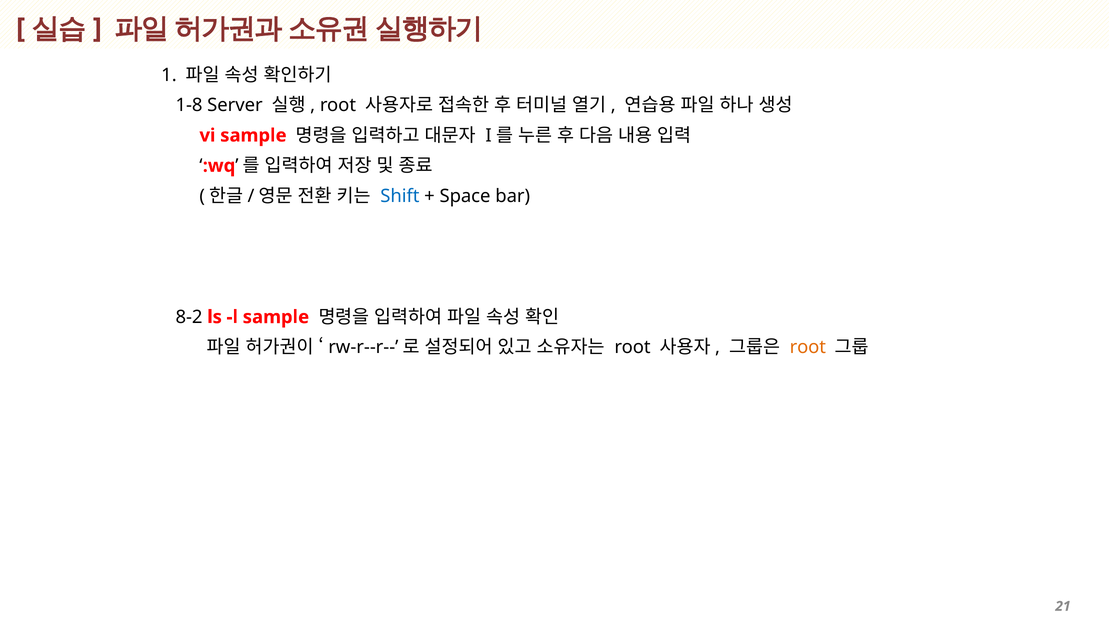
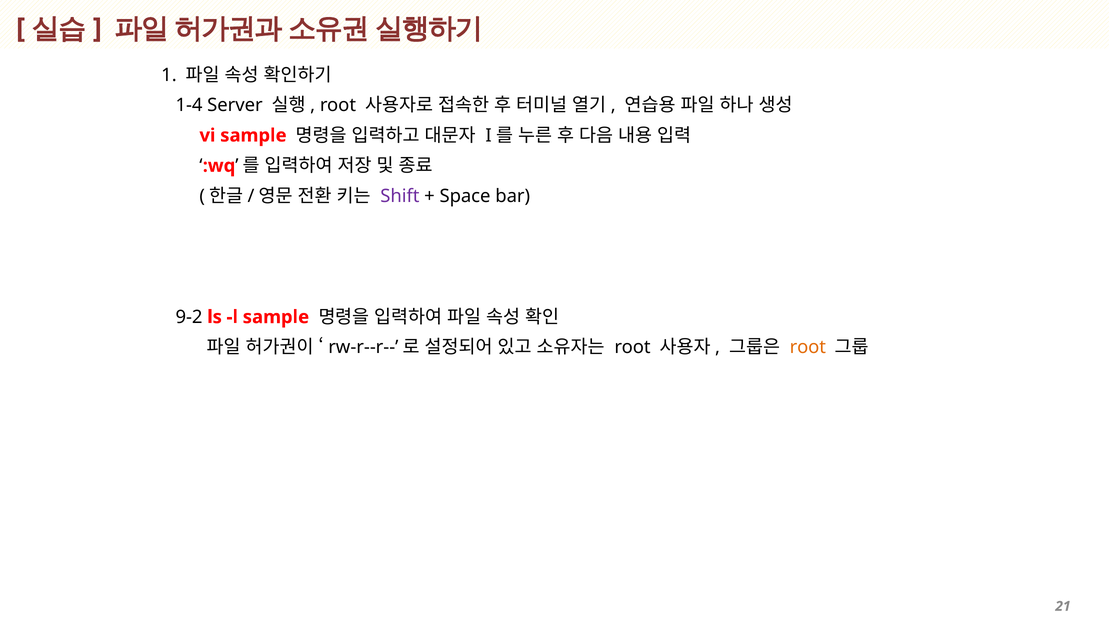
1-8: 1-8 -> 1-4 (189, 105)
Shift colour: blue -> purple (400, 196)
8-2: 8-2 -> 9-2 (189, 317)
